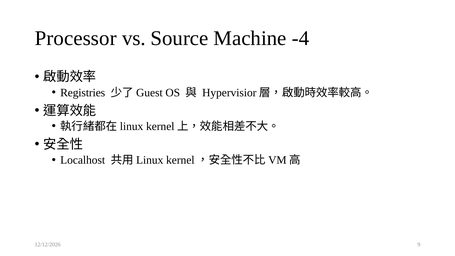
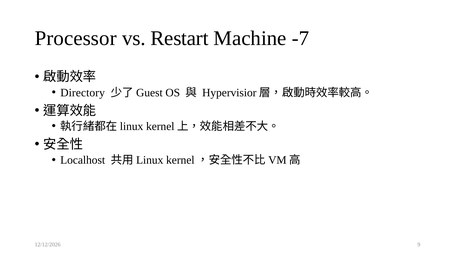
Source: Source -> Restart (180, 38)
-4: -4 -> -7 (300, 38)
Registries: Registries -> Directory (83, 93)
